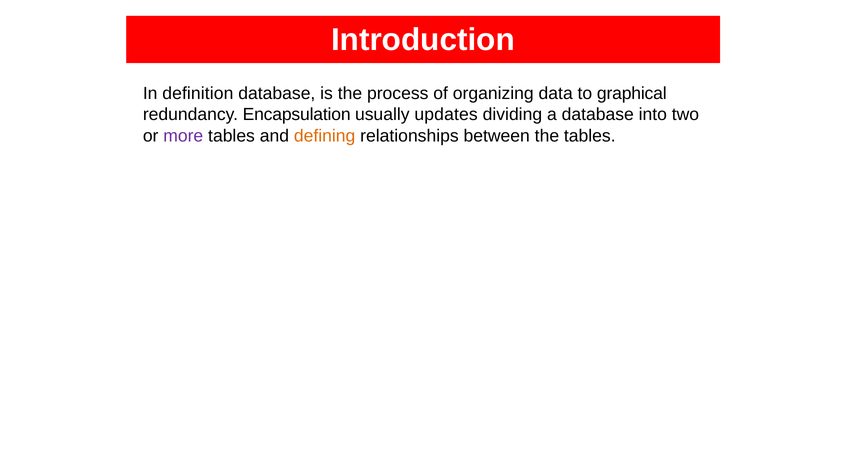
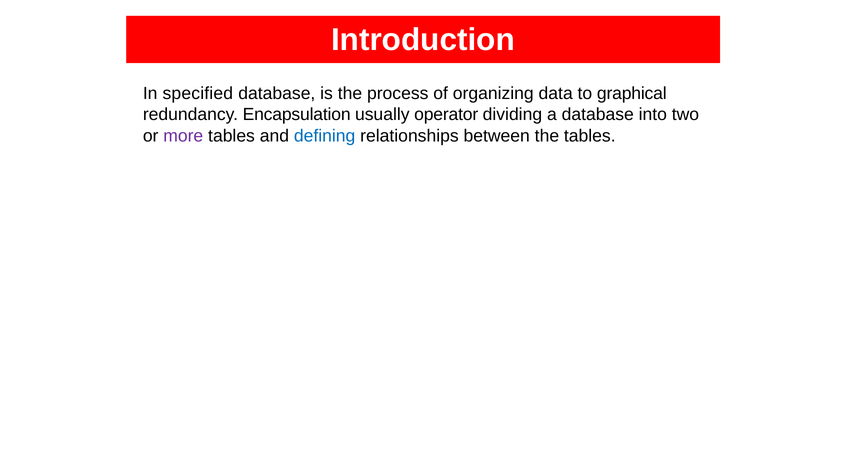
definition: definition -> specified (198, 94)
updates: updates -> operator (446, 115)
defining colour: orange -> blue (325, 136)
